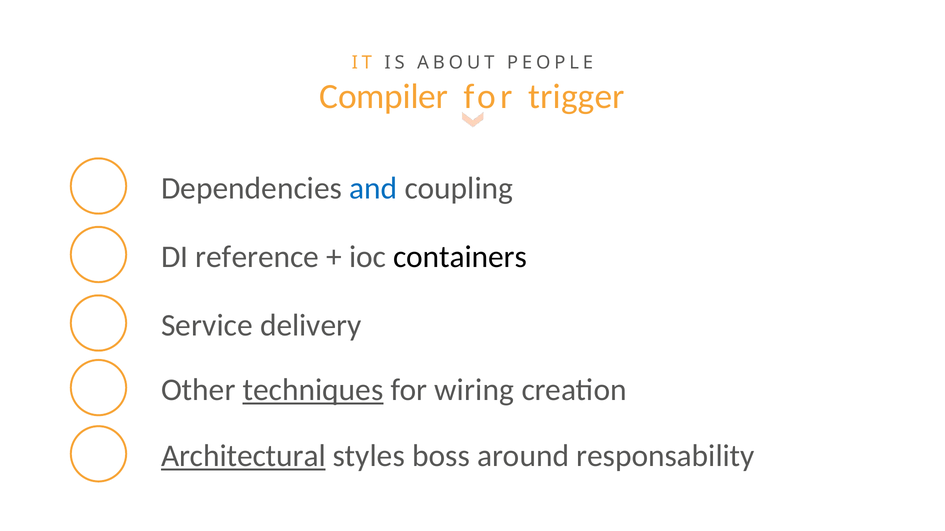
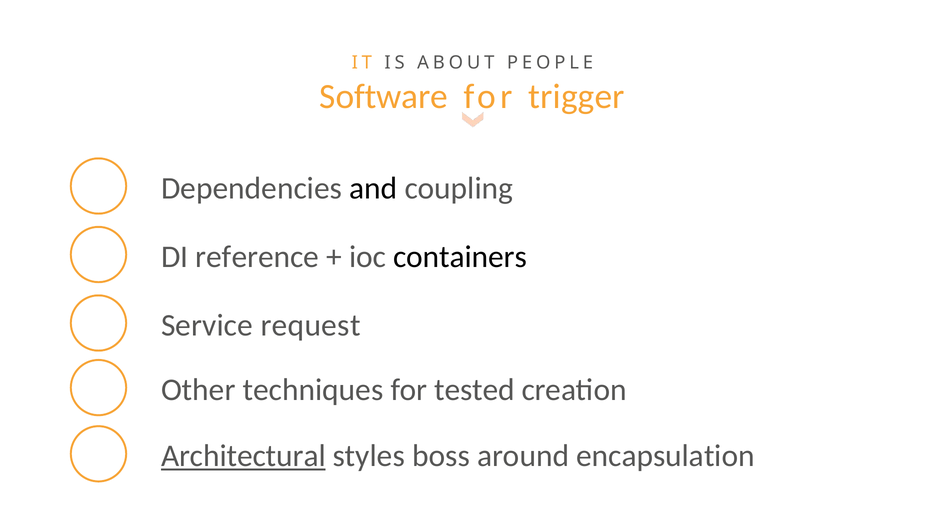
Compiler: Compiler -> Software (384, 97)
and colour: blue -> black (373, 188)
delivery: delivery -> request (311, 326)
techniques underline: present -> none (313, 390)
wiring: wiring -> tested (474, 390)
responsability: responsability -> encapsulation (666, 456)
